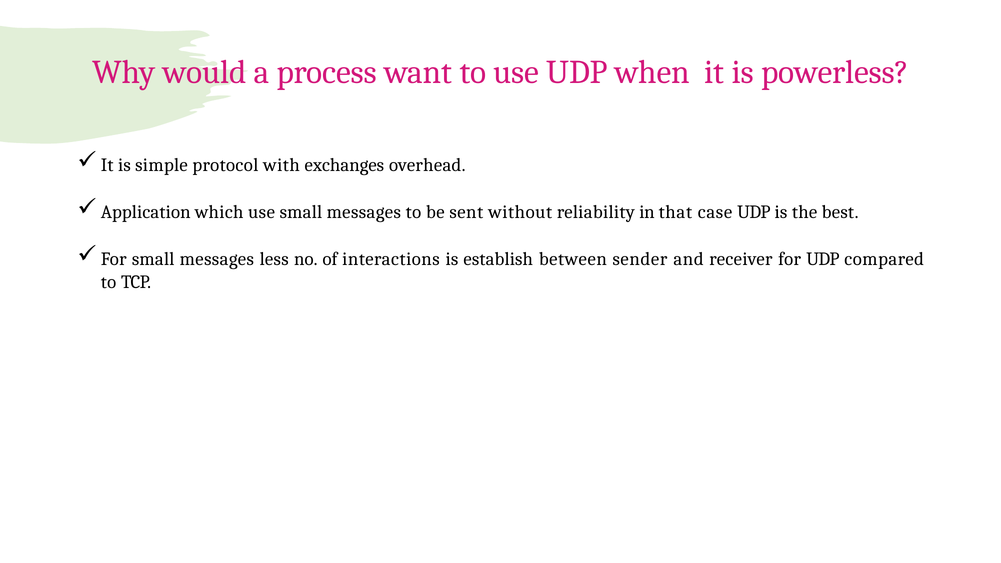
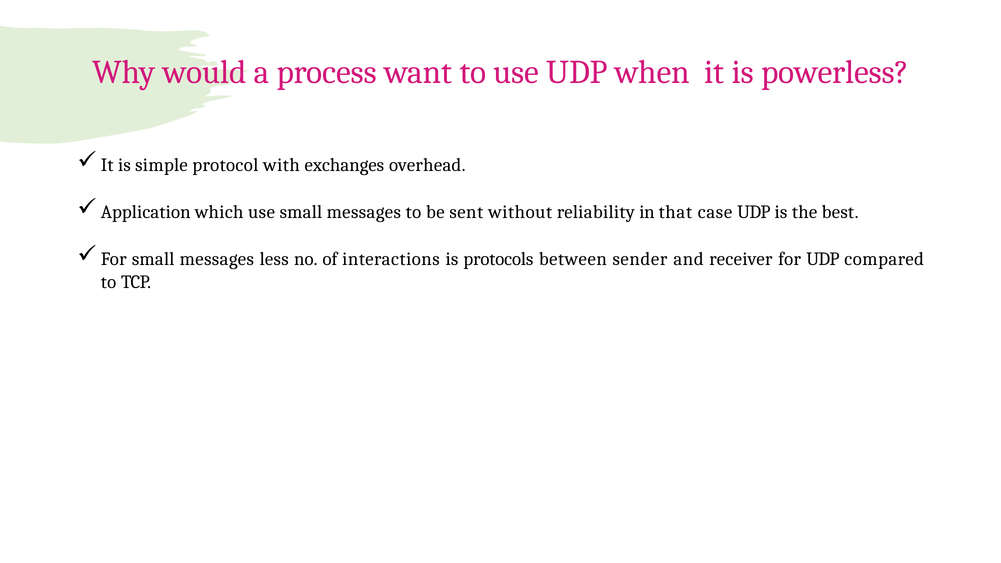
establish: establish -> protocols (498, 259)
